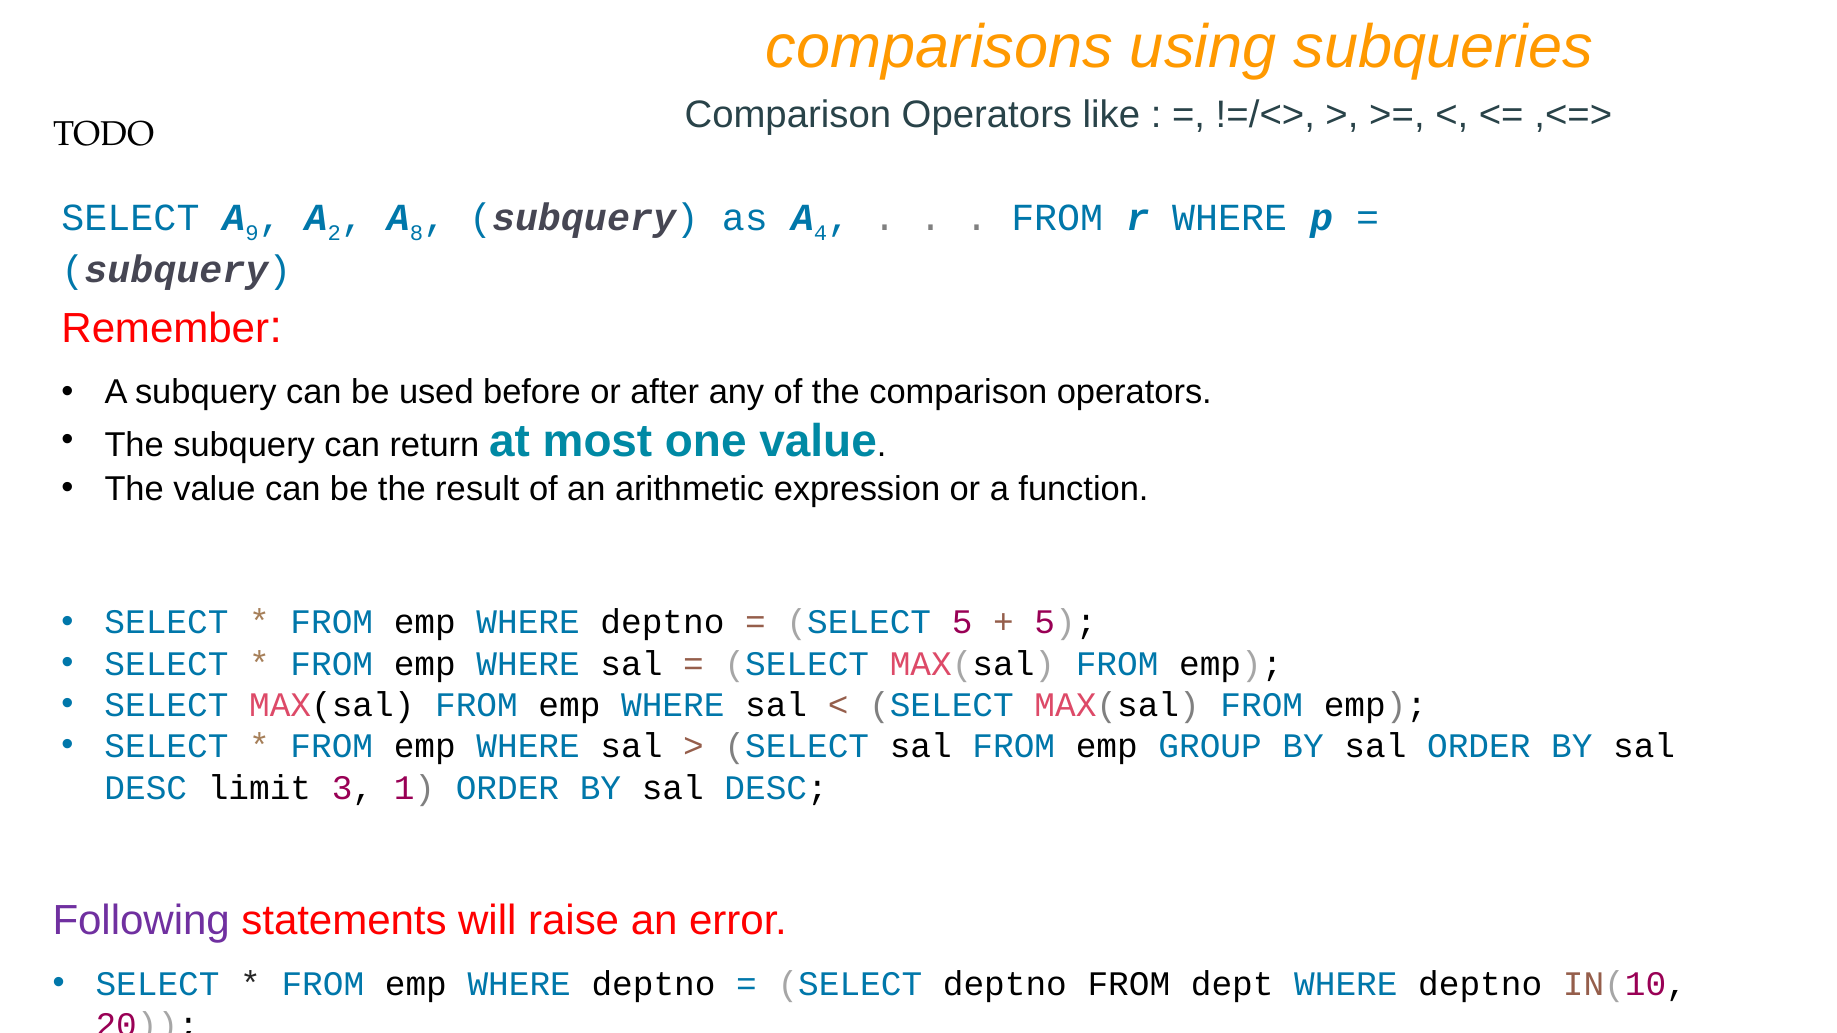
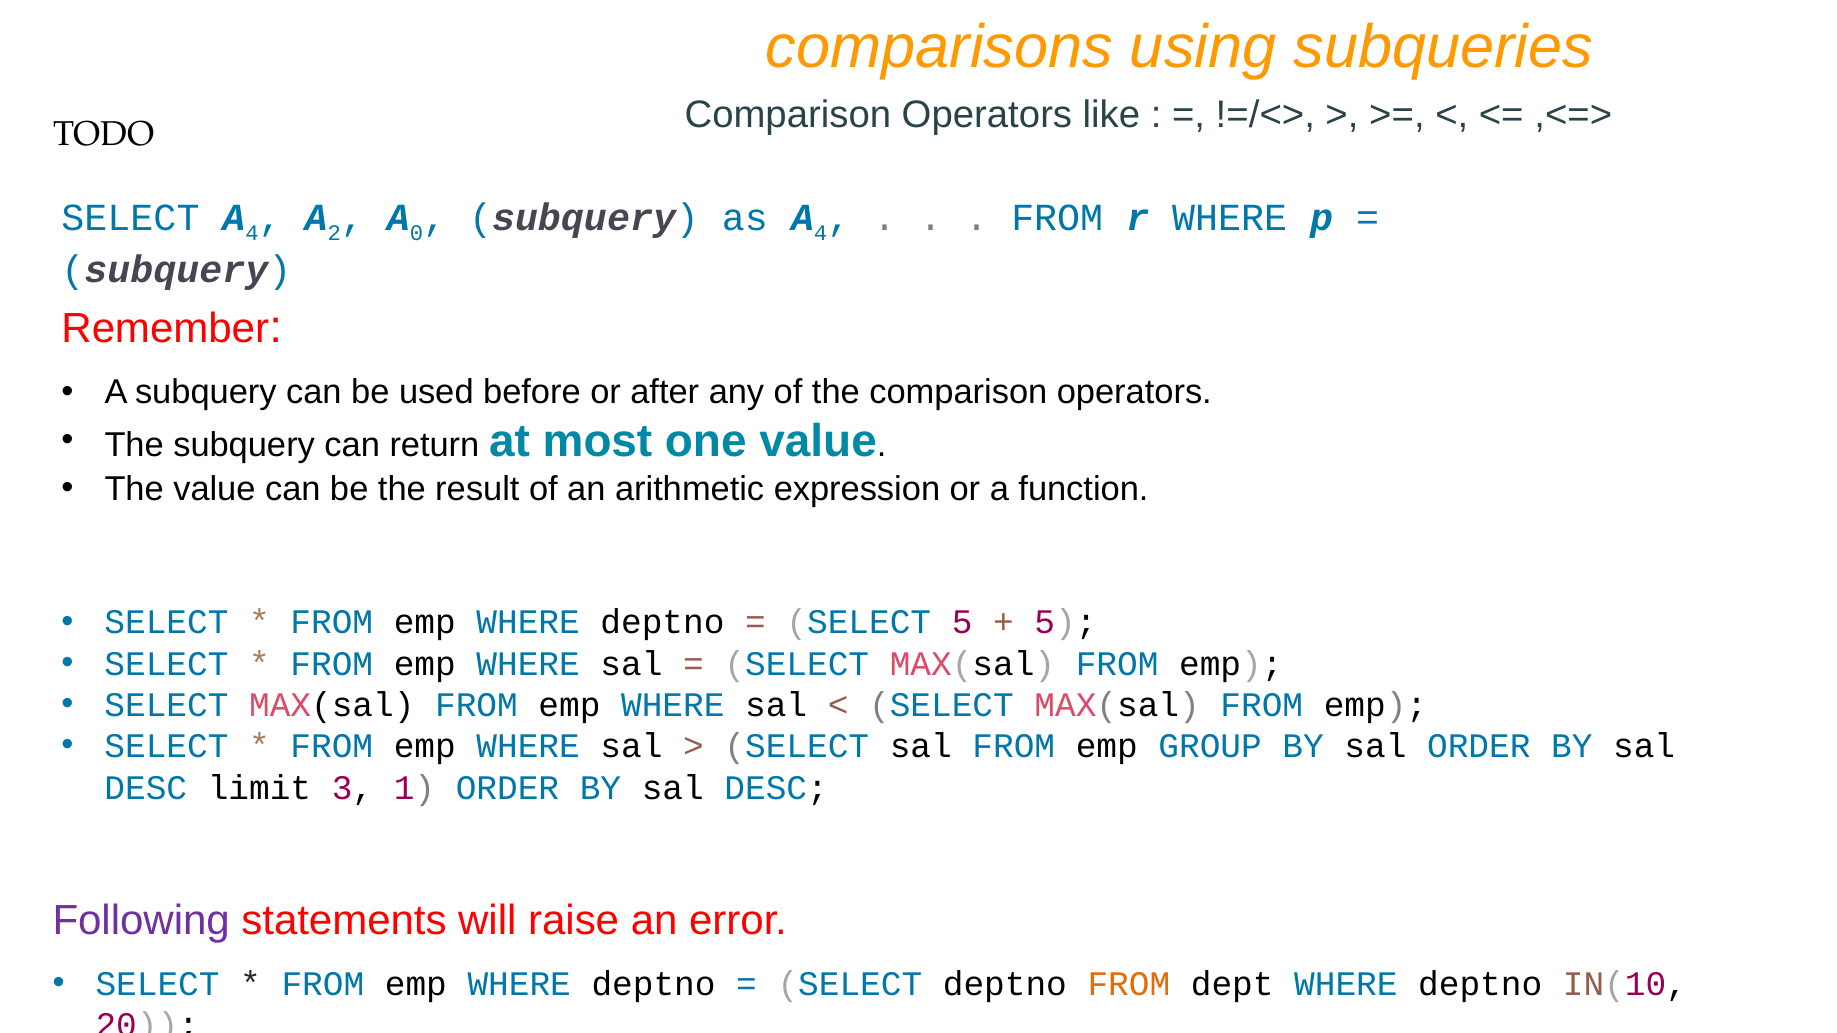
SELECT A 9: 9 -> 4 (252, 233)
8: 8 -> 0 (416, 233)
FROM colour: black -> orange (1129, 985)
